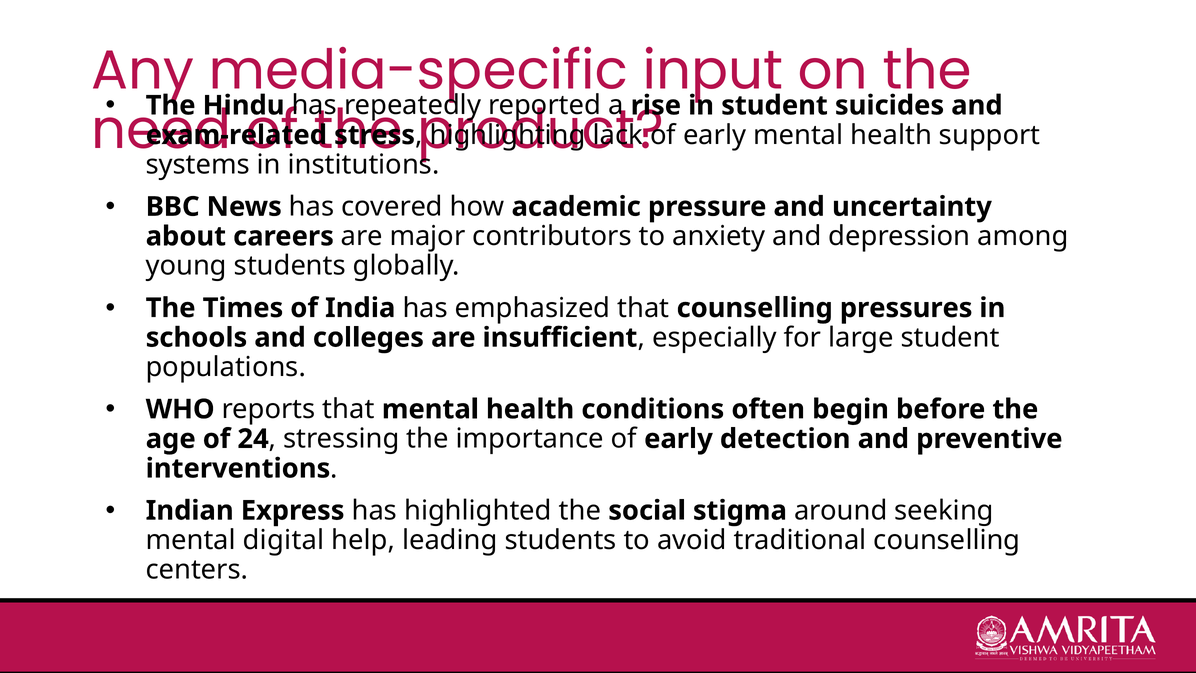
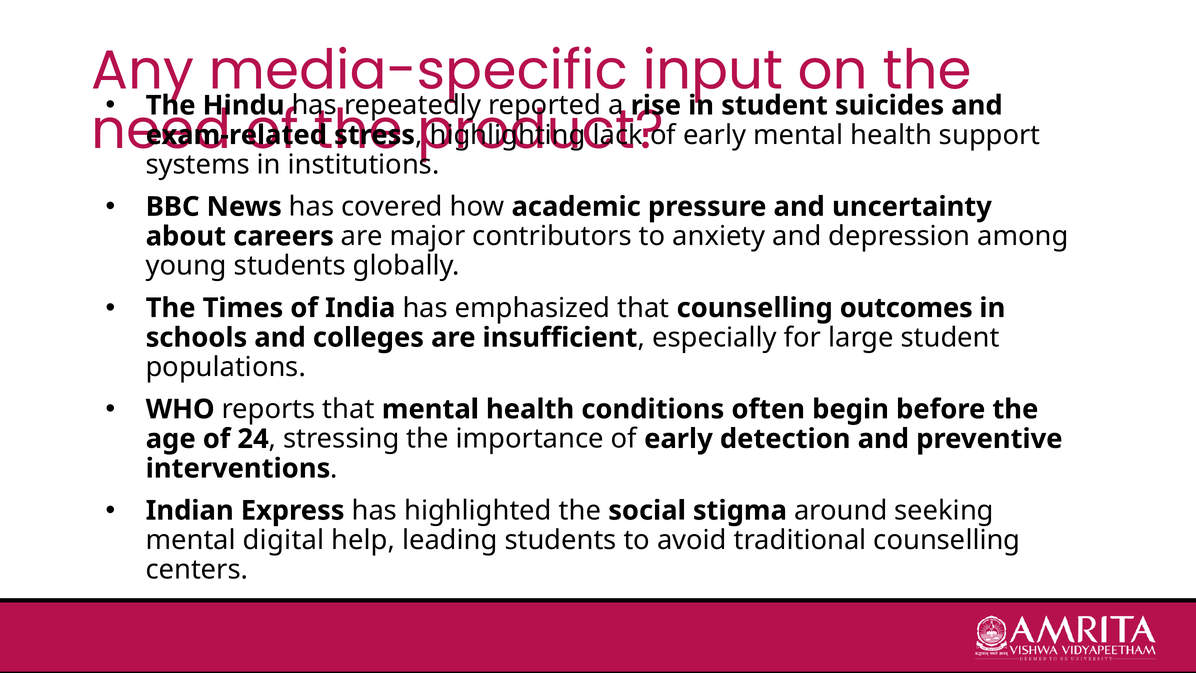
pressures: pressures -> outcomes (906, 308)
